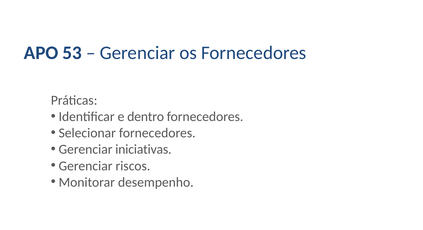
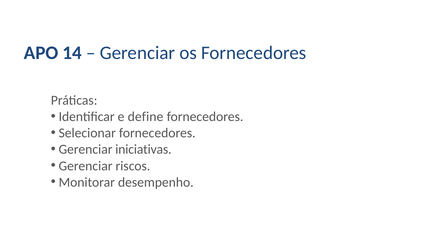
53: 53 -> 14 (72, 53)
dentro: dentro -> define (146, 116)
